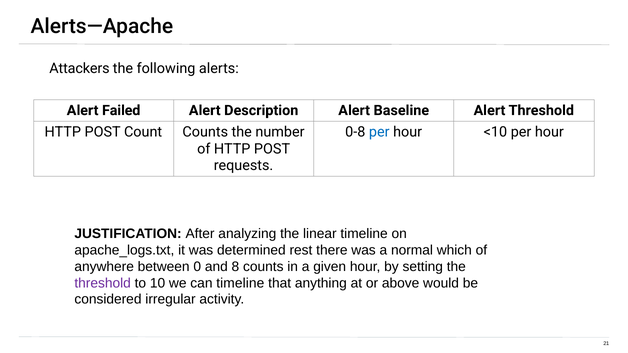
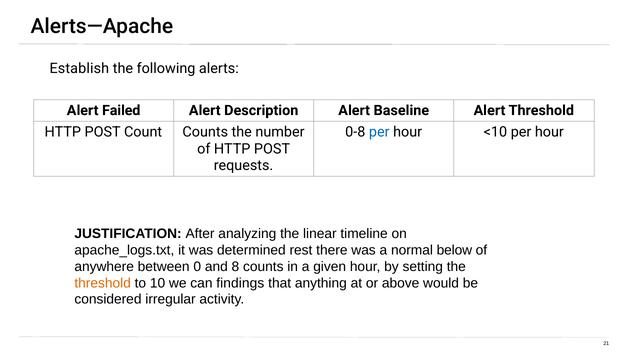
Attackers: Attackers -> Establish (79, 69)
which: which -> below (454, 250)
threshold colour: purple -> orange (103, 283)
can timeline: timeline -> findings (240, 283)
